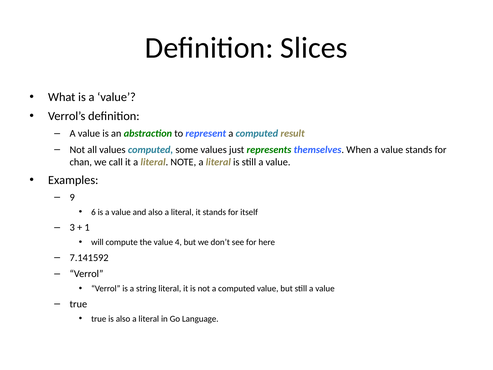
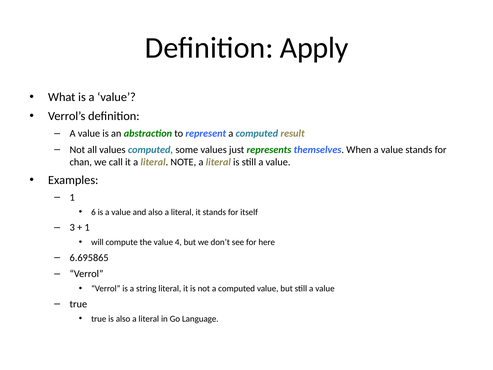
Slices: Slices -> Apply (314, 48)
9: 9 -> 1 (72, 197)
7.141592: 7.141592 -> 6.695865 (89, 258)
